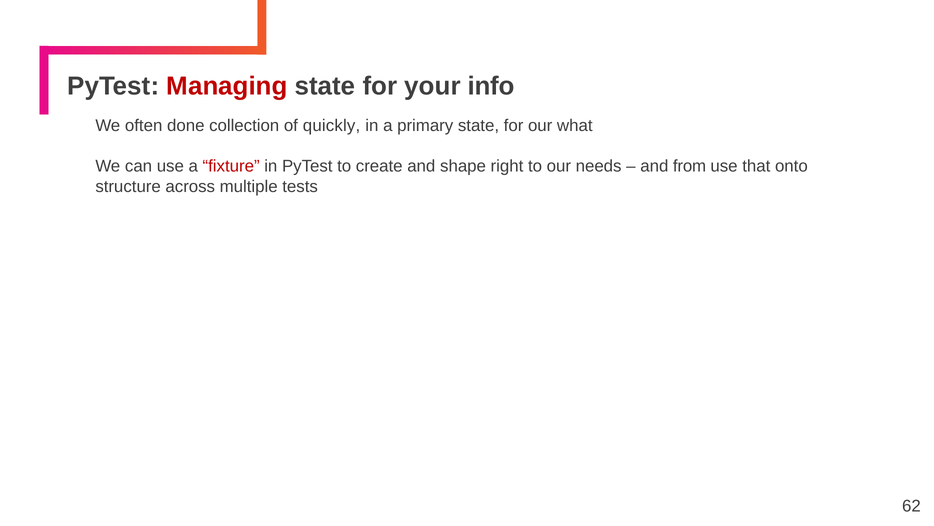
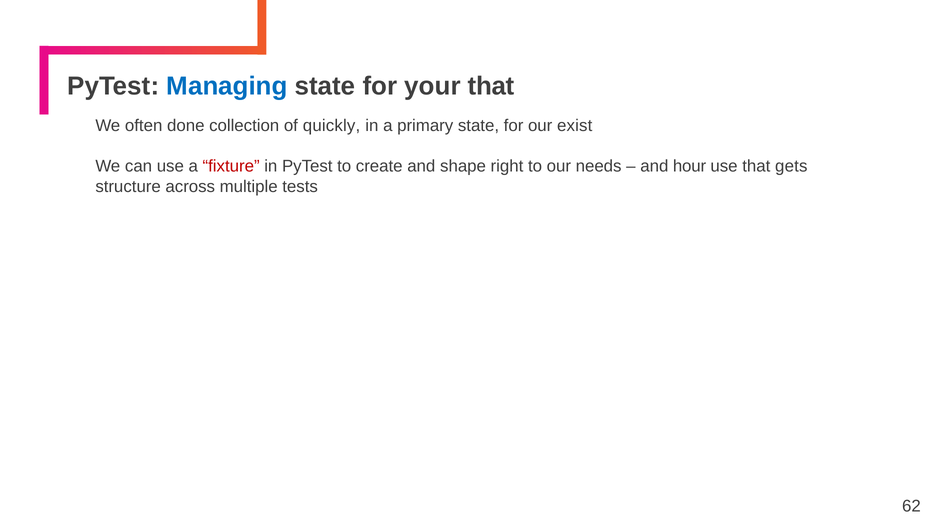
Managing colour: red -> blue (227, 86)
your info: info -> that (491, 86)
what: what -> exist (575, 126)
from: from -> hour (690, 166)
onto: onto -> gets (791, 166)
